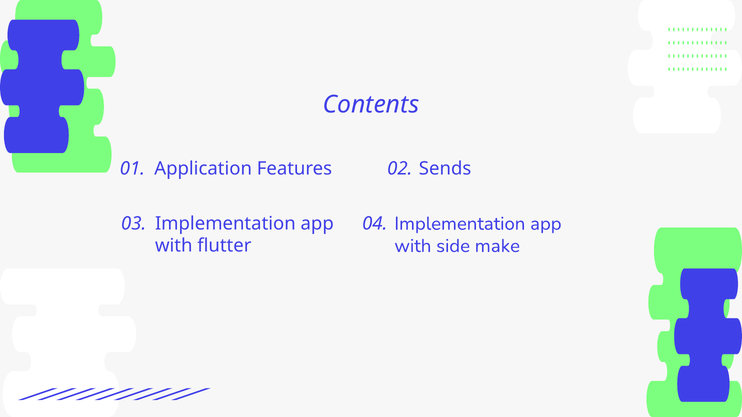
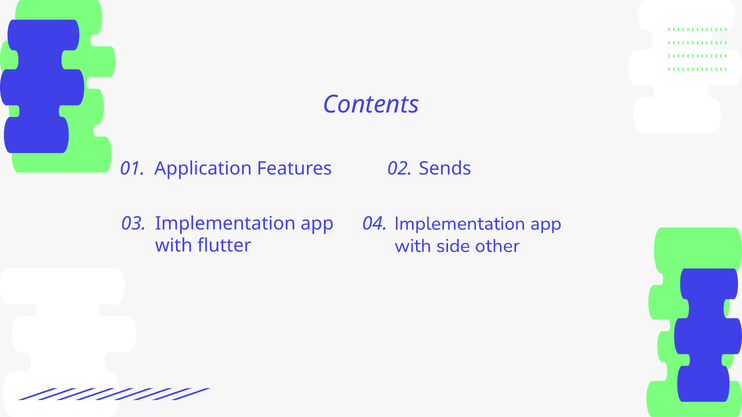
make: make -> other (497, 246)
